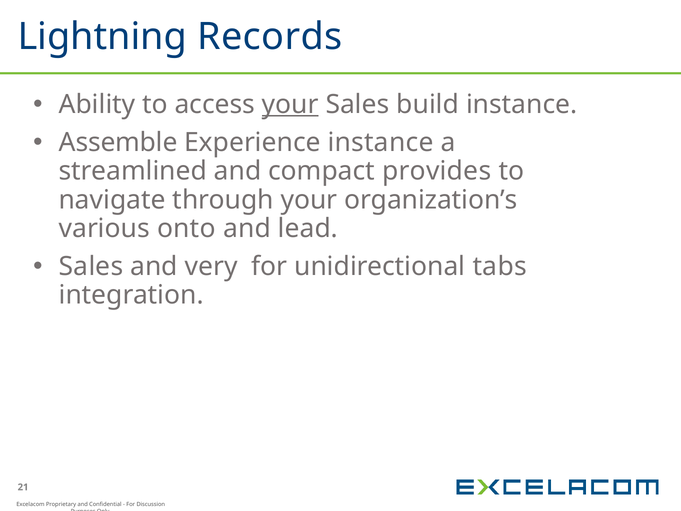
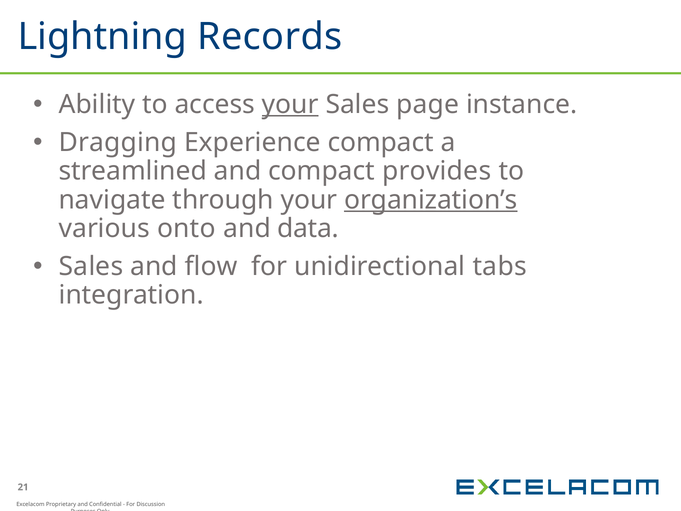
build: build -> page (428, 104)
Assemble: Assemble -> Dragging (118, 142)
Experience instance: instance -> compact (381, 142)
organization’s underline: none -> present (431, 200)
lead: lead -> data (308, 228)
very: very -> flow (211, 266)
